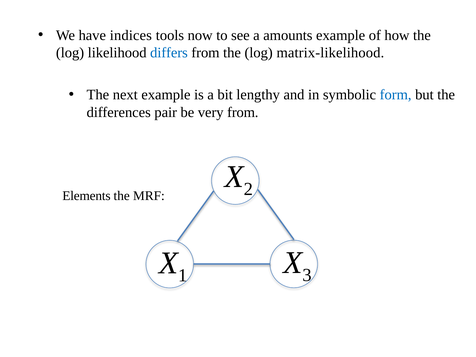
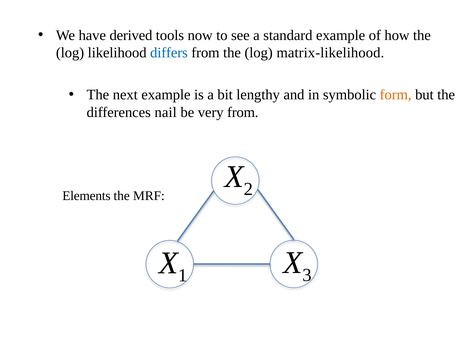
indices: indices -> derived (131, 35)
amounts: amounts -> standard (288, 35)
form colour: blue -> orange (396, 95)
pair: pair -> nail (166, 112)
